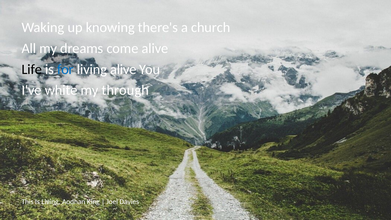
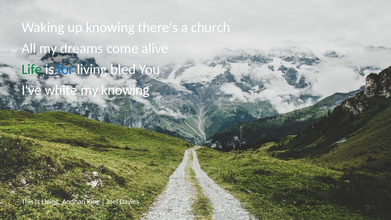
Life colour: black -> green (32, 69)
living alive: alive -> bled (123, 69)
my through: through -> knowing (125, 90)
